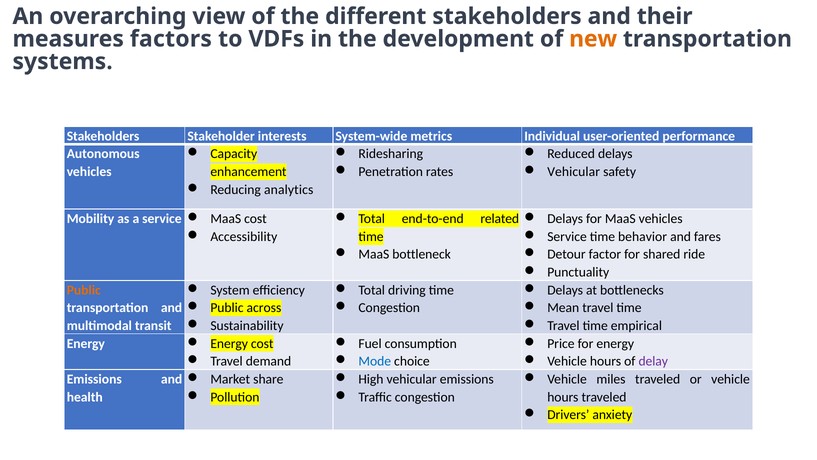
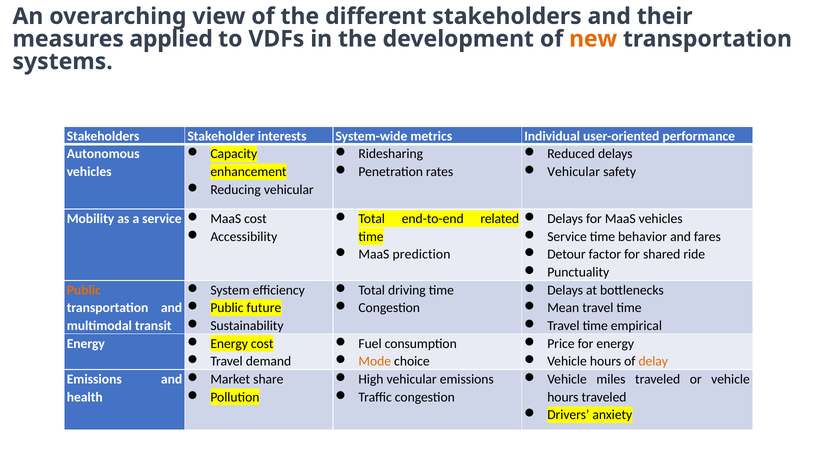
factors: factors -> applied (171, 39)
Reducing analytics: analytics -> vehicular (289, 189)
bottleneck: bottleneck -> prediction (422, 254)
across: across -> future (264, 308)
Mode colour: blue -> orange (375, 361)
delay colour: purple -> orange (653, 361)
